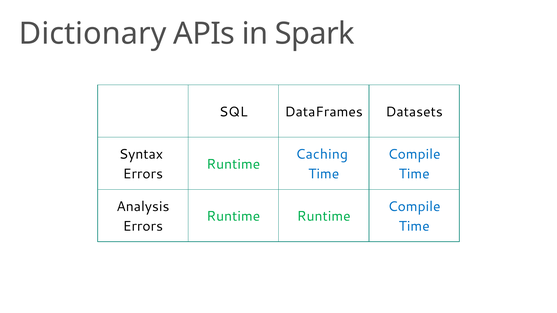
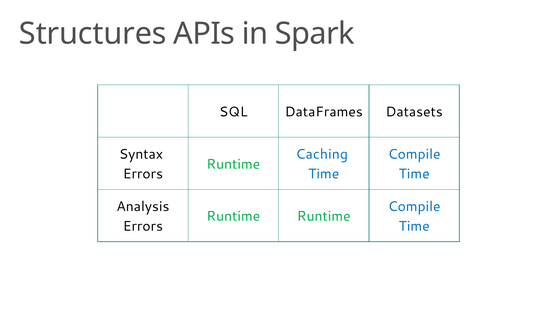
Dictionary: Dictionary -> Structures (93, 34)
